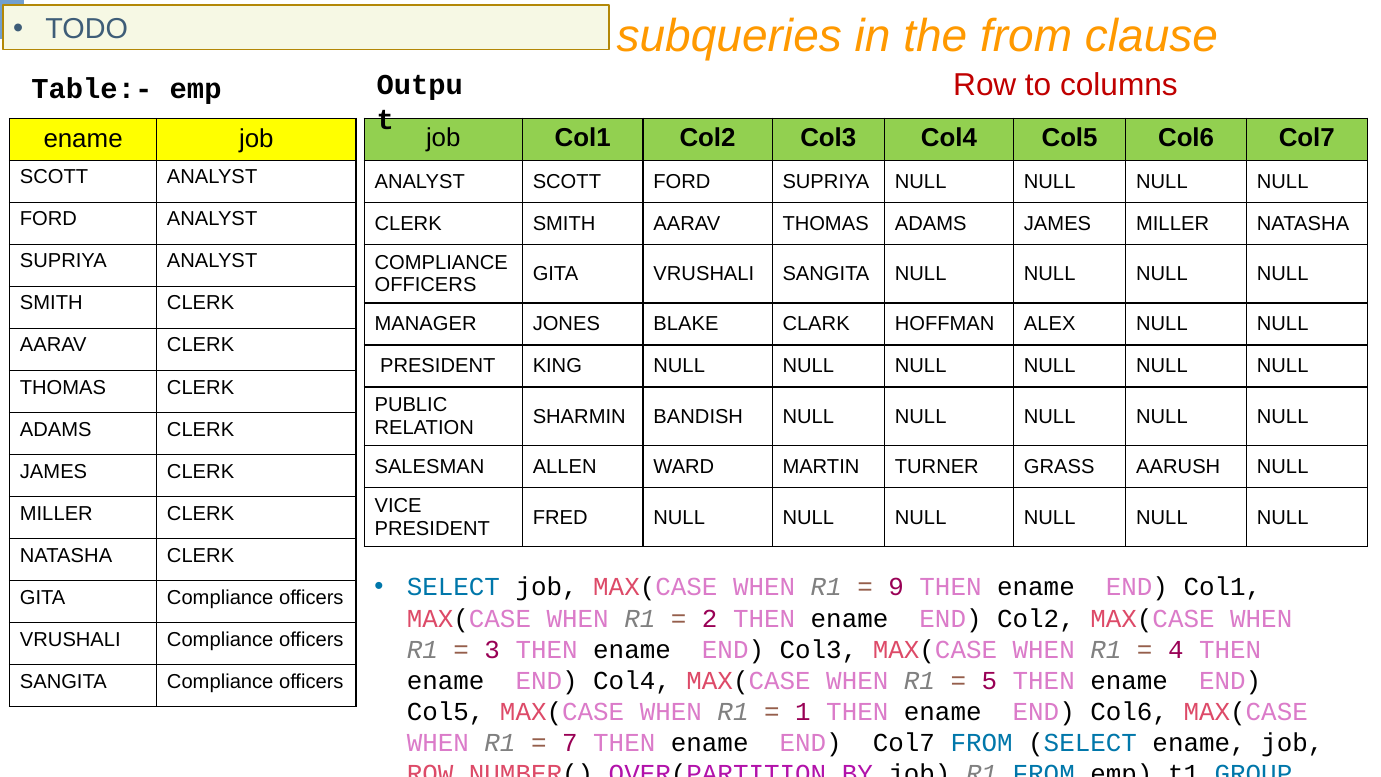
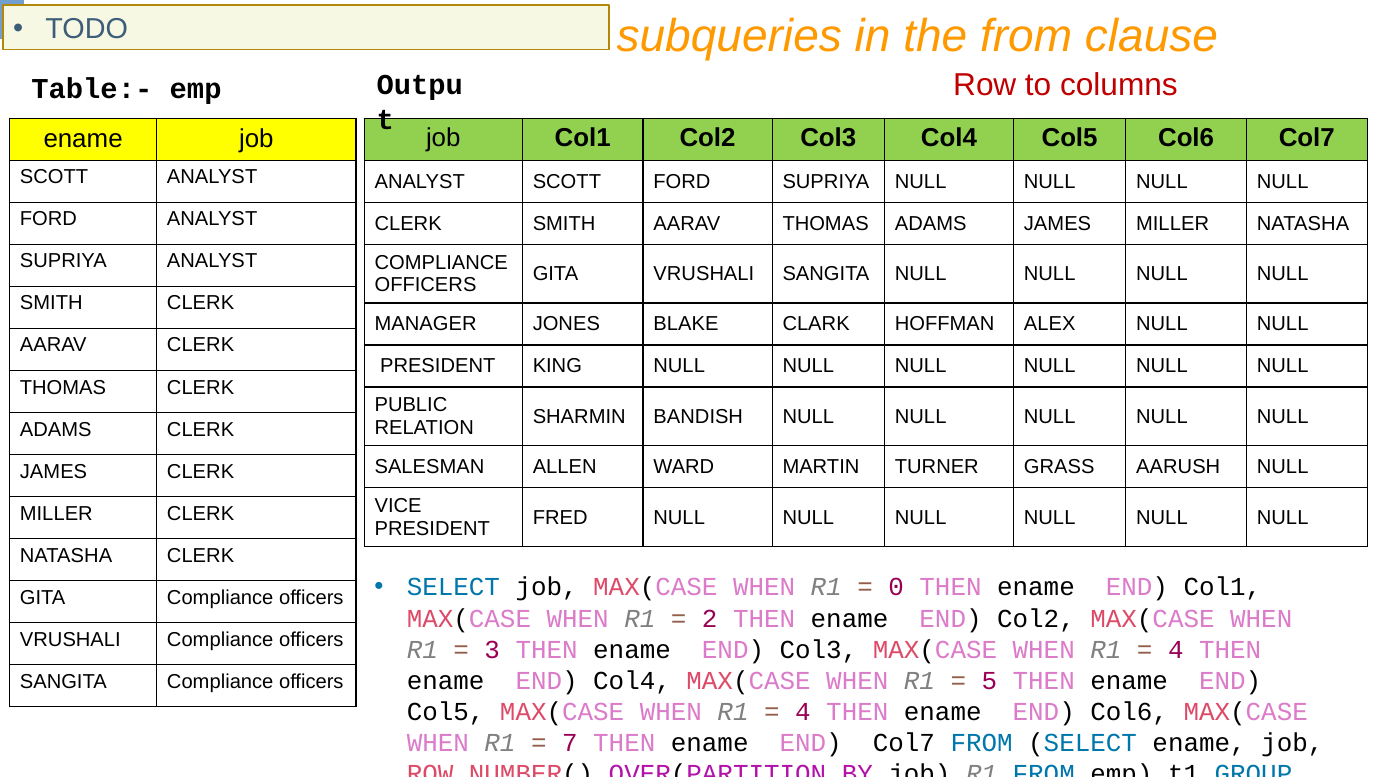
9: 9 -> 0 (896, 587)
1: 1 -> 4 (803, 712)
